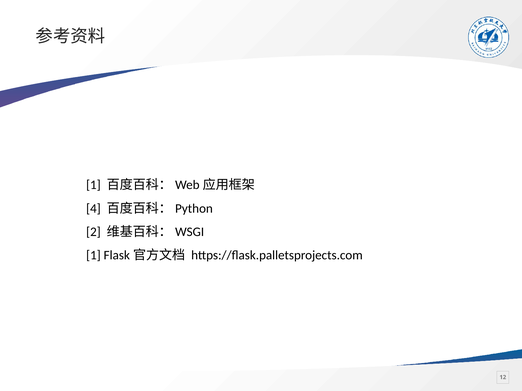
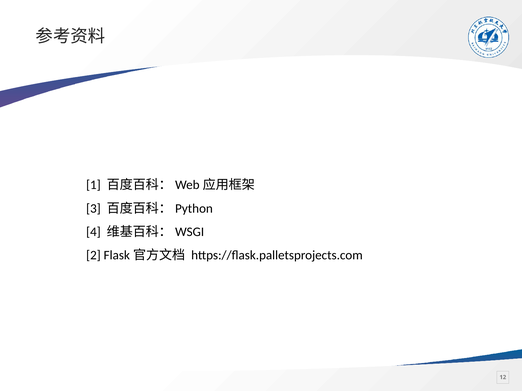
4: 4 -> 3 (93, 209)
2: 2 -> 4 (93, 232)
1: 1 -> 2 (93, 256)
